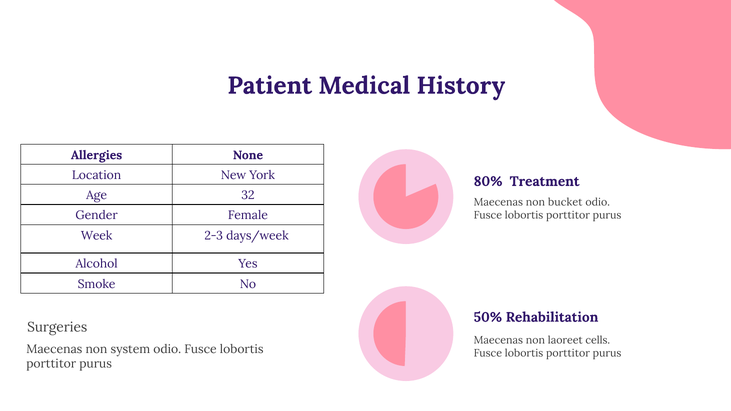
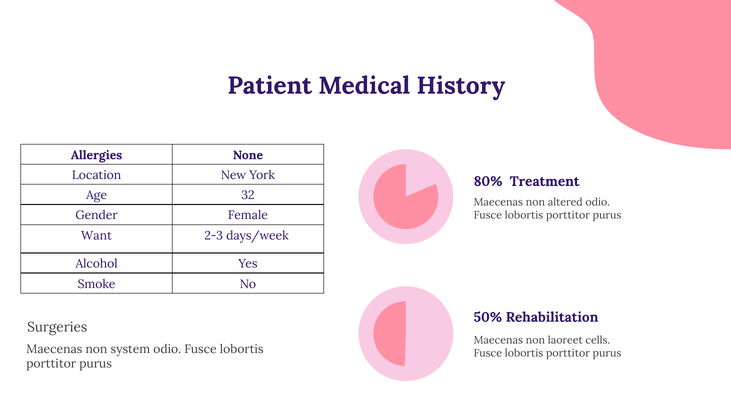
bucket: bucket -> altered (565, 202)
Week: Week -> Want (97, 236)
